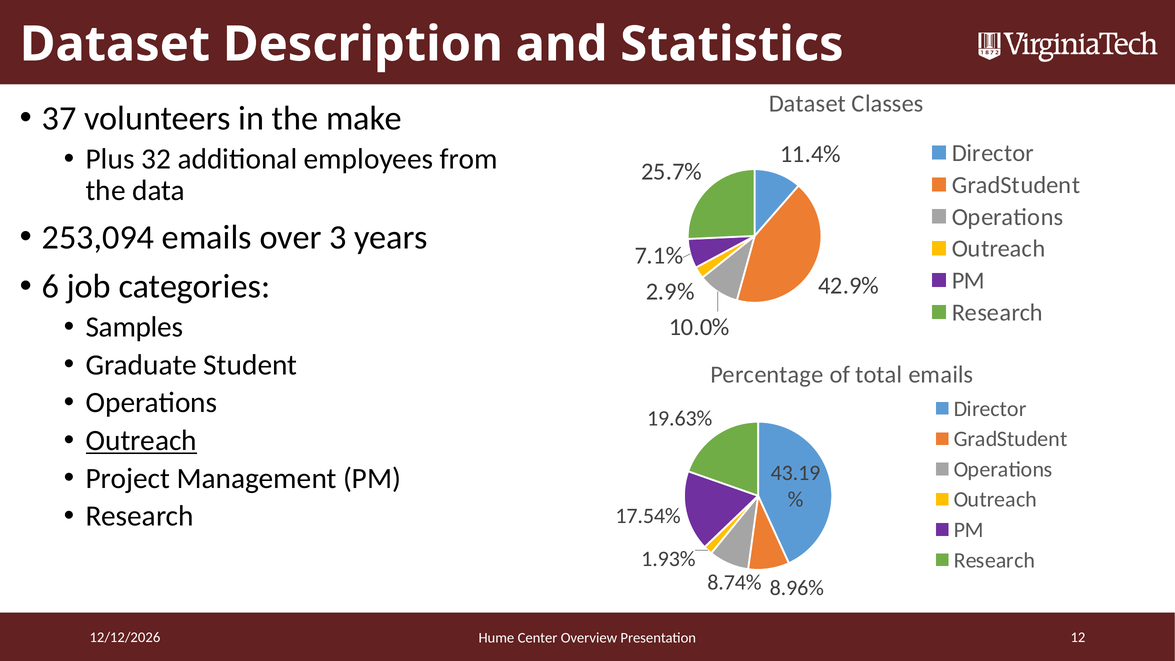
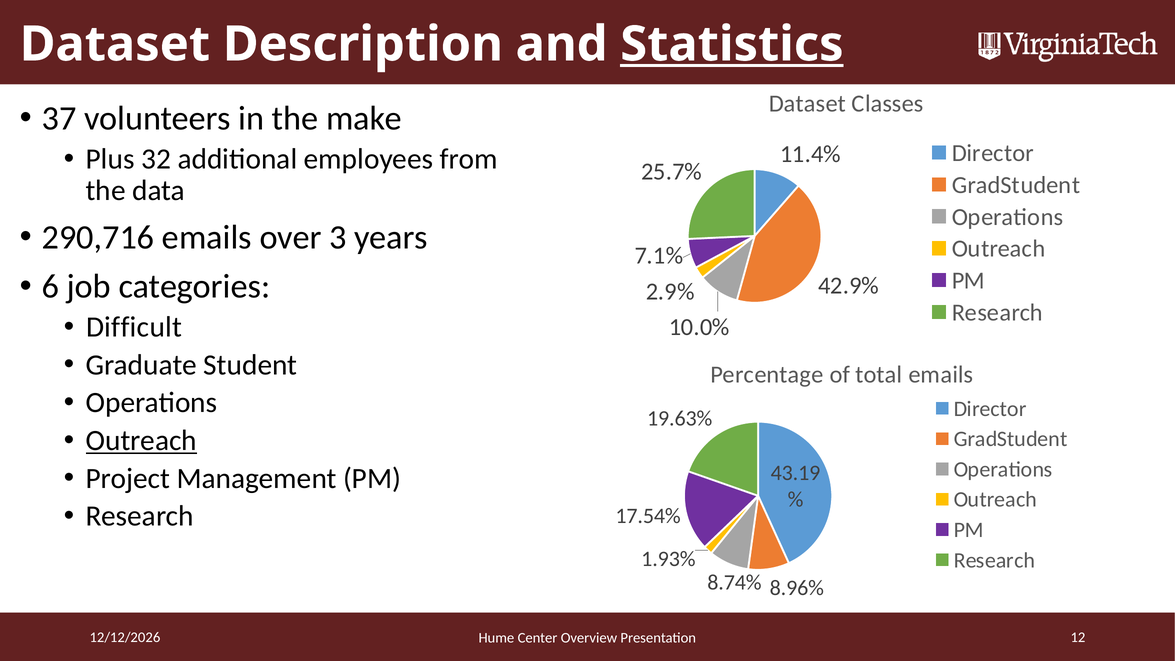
Statistics underline: none -> present (732, 44)
253,094: 253,094 -> 290,716 (98, 237)
Samples: Samples -> Difficult (134, 327)
